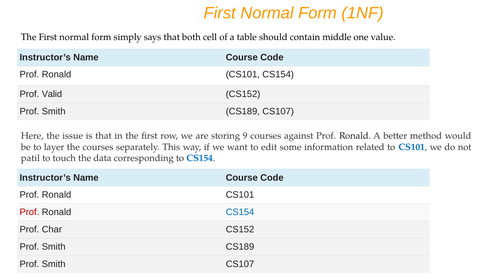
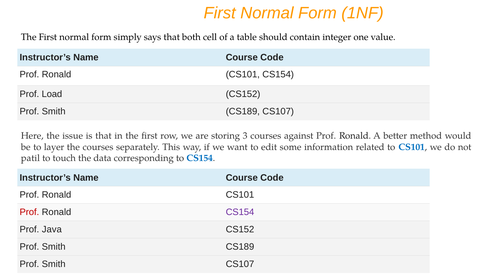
middle: middle -> integer (337, 37)
Valid: Valid -> Load (52, 94)
9: 9 -> 3 (245, 136)
CS154 colour: blue -> purple (240, 212)
Char: Char -> Java (52, 229)
